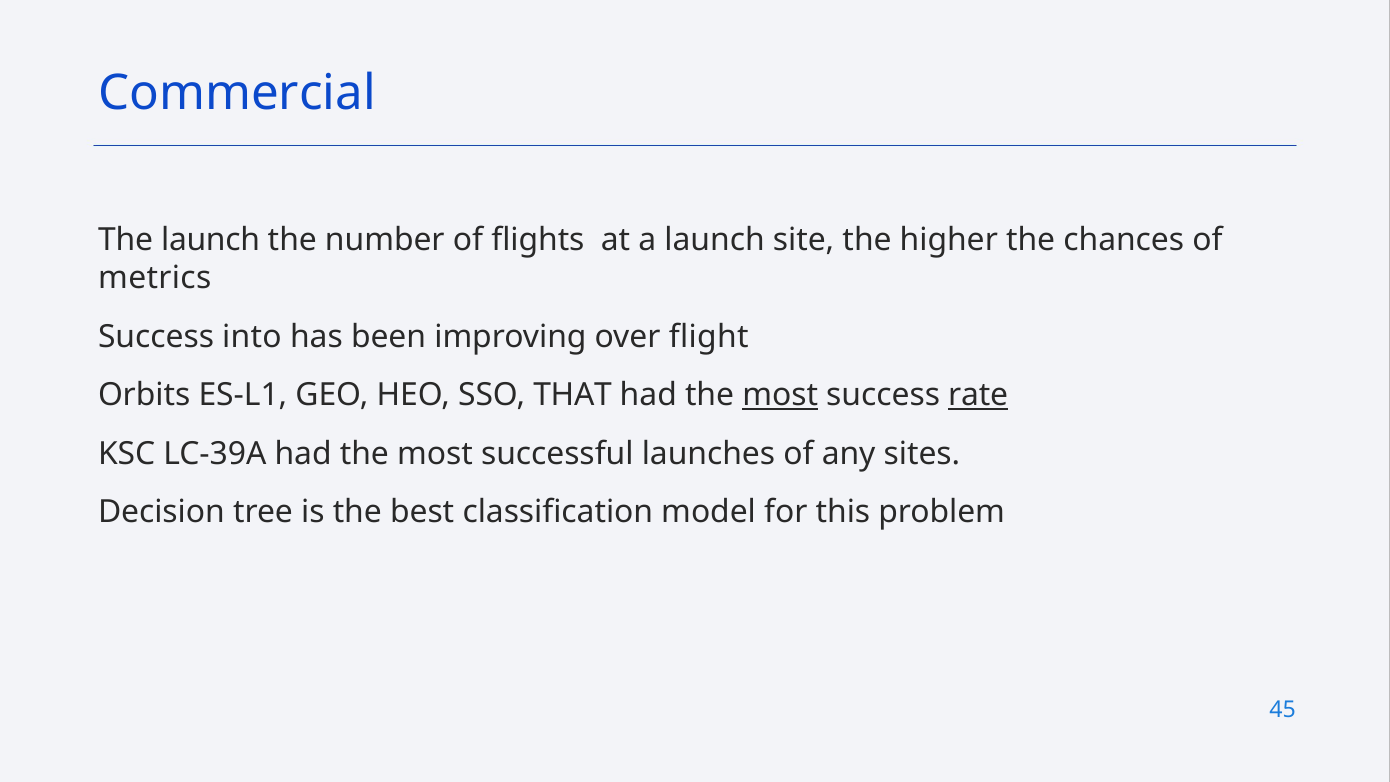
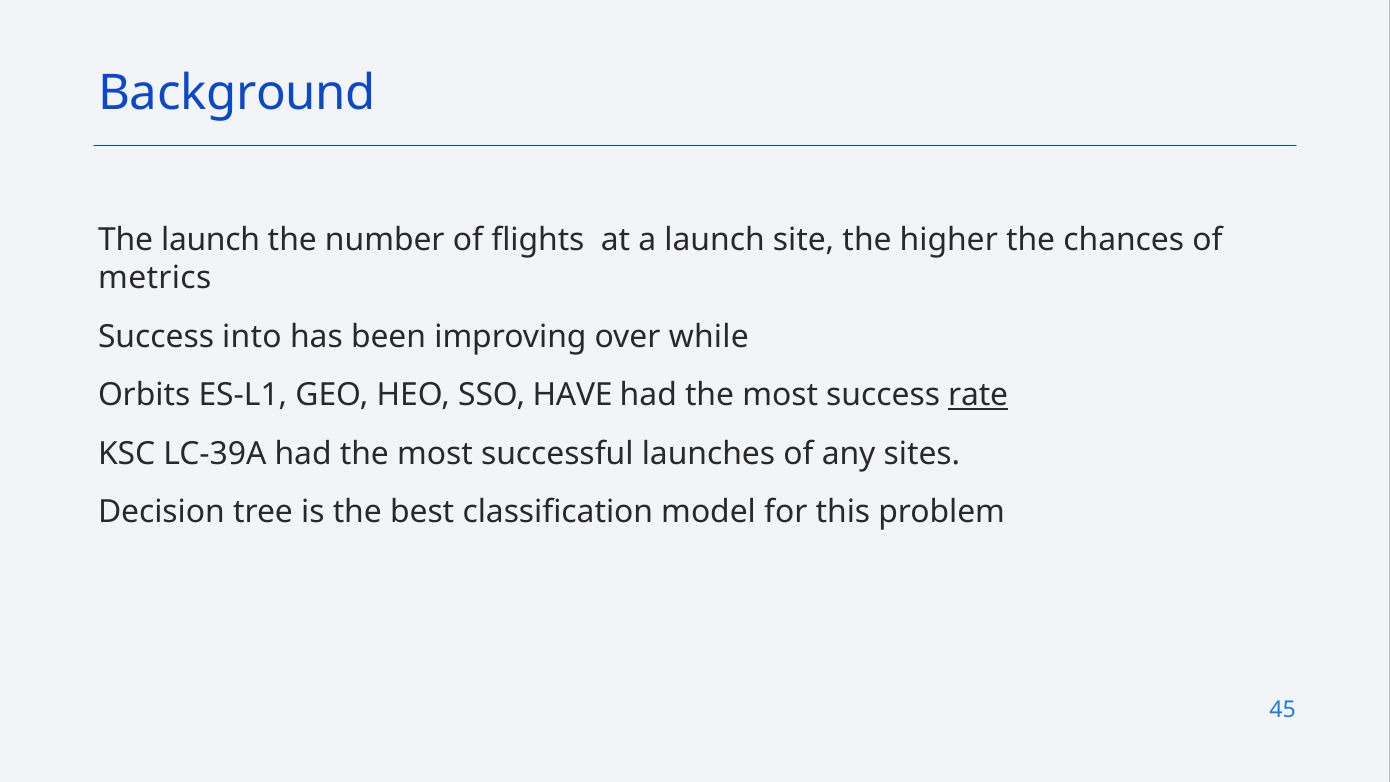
Commercial: Commercial -> Background (237, 93)
flight: flight -> while (709, 337)
THAT: THAT -> HAVE (573, 395)
most underline: present -> none (780, 395)
